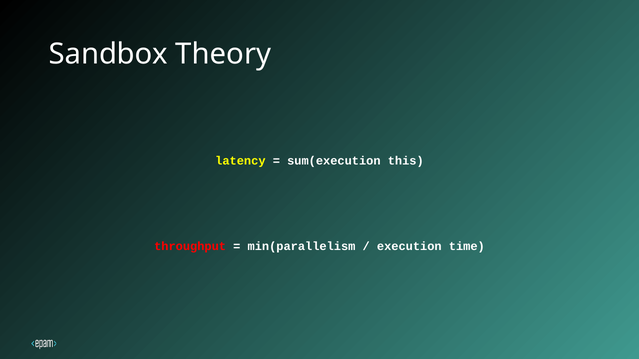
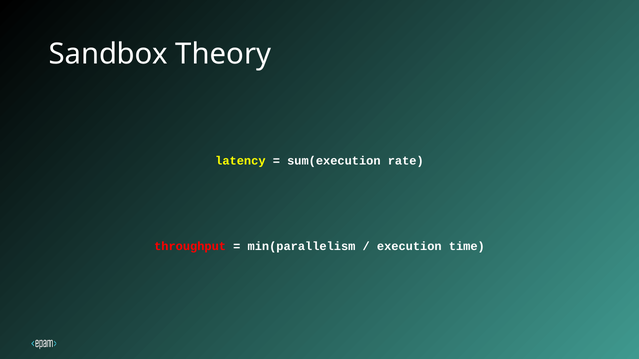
this: this -> rate (406, 161)
